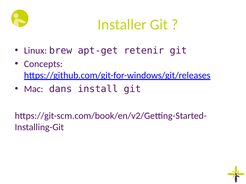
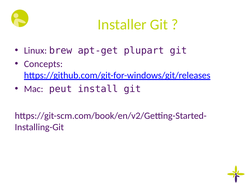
retenir: retenir -> plupart (144, 51)
dans: dans -> peut (61, 89)
